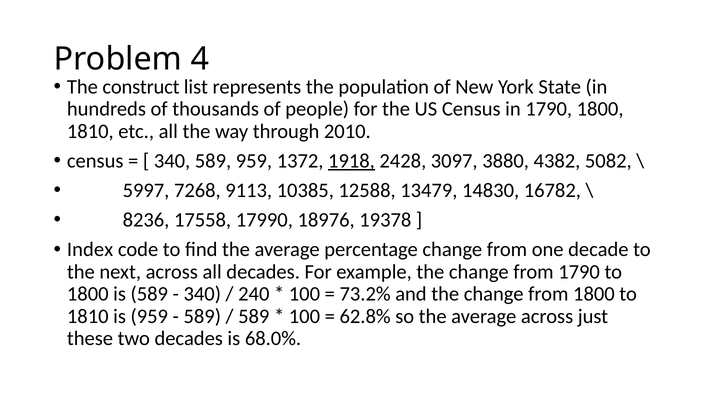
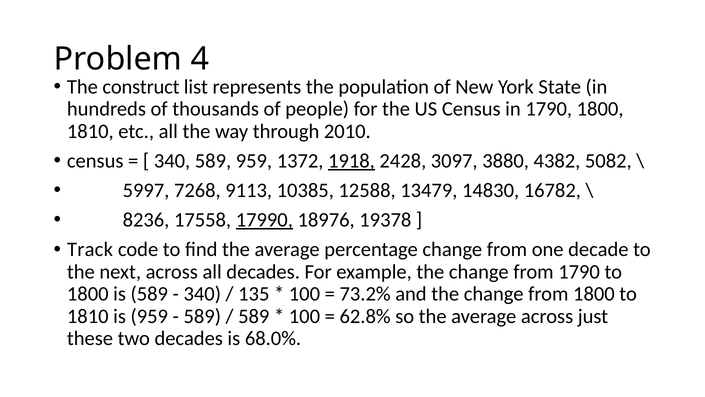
17990 underline: none -> present (264, 220)
Index: Index -> Track (90, 249)
240: 240 -> 135 (254, 294)
